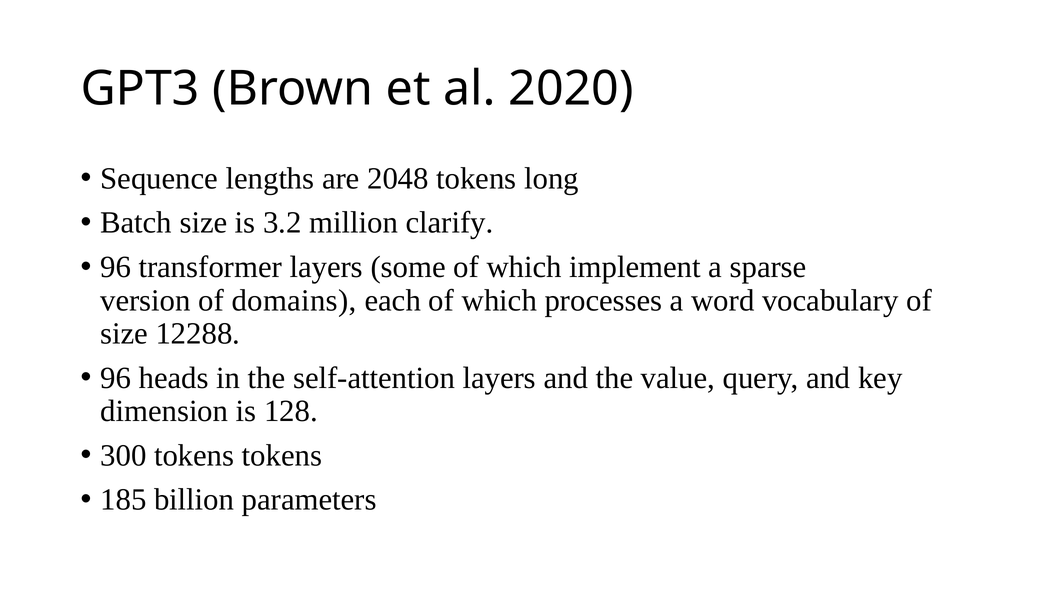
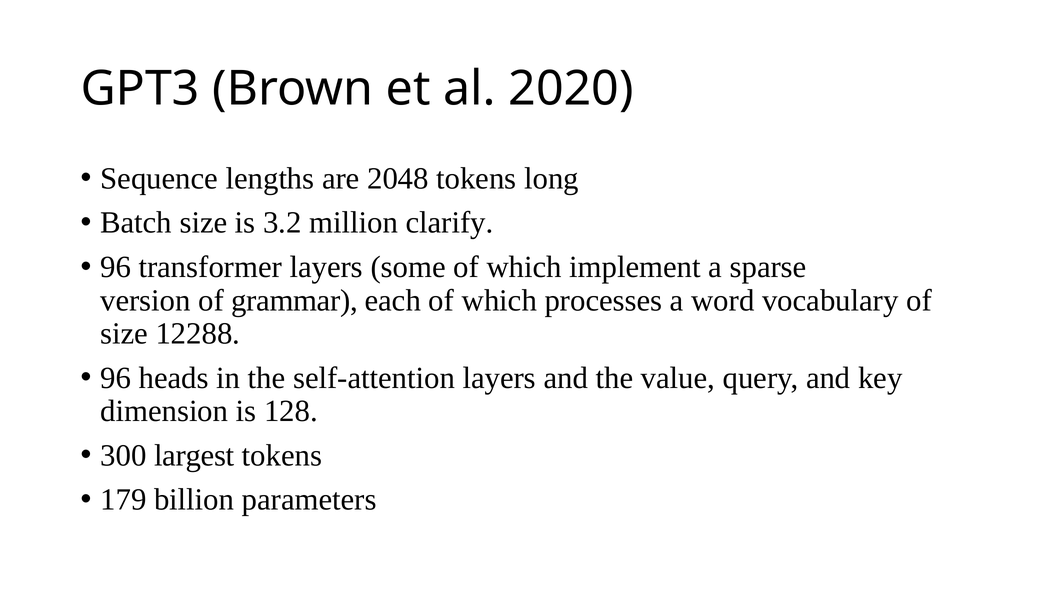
domains: domains -> grammar (294, 300)
300 tokens: tokens -> largest (194, 455)
185: 185 -> 179 (123, 500)
